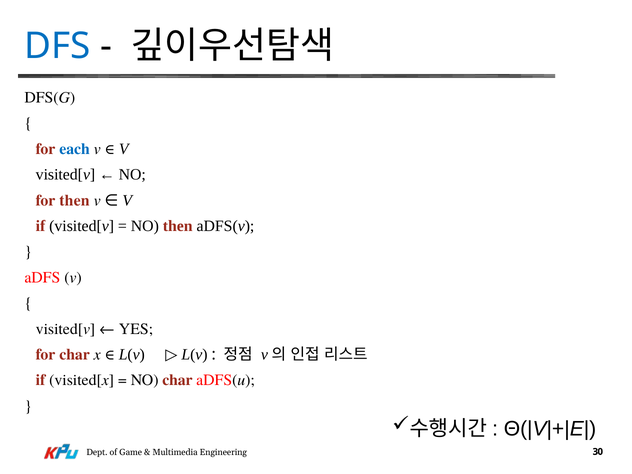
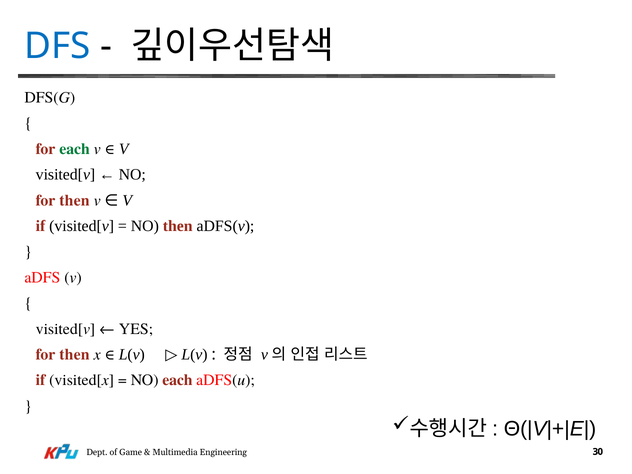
each colour: blue -> green (75, 149)
char: char -> then (74, 355)
NO char: char -> each (177, 380)
